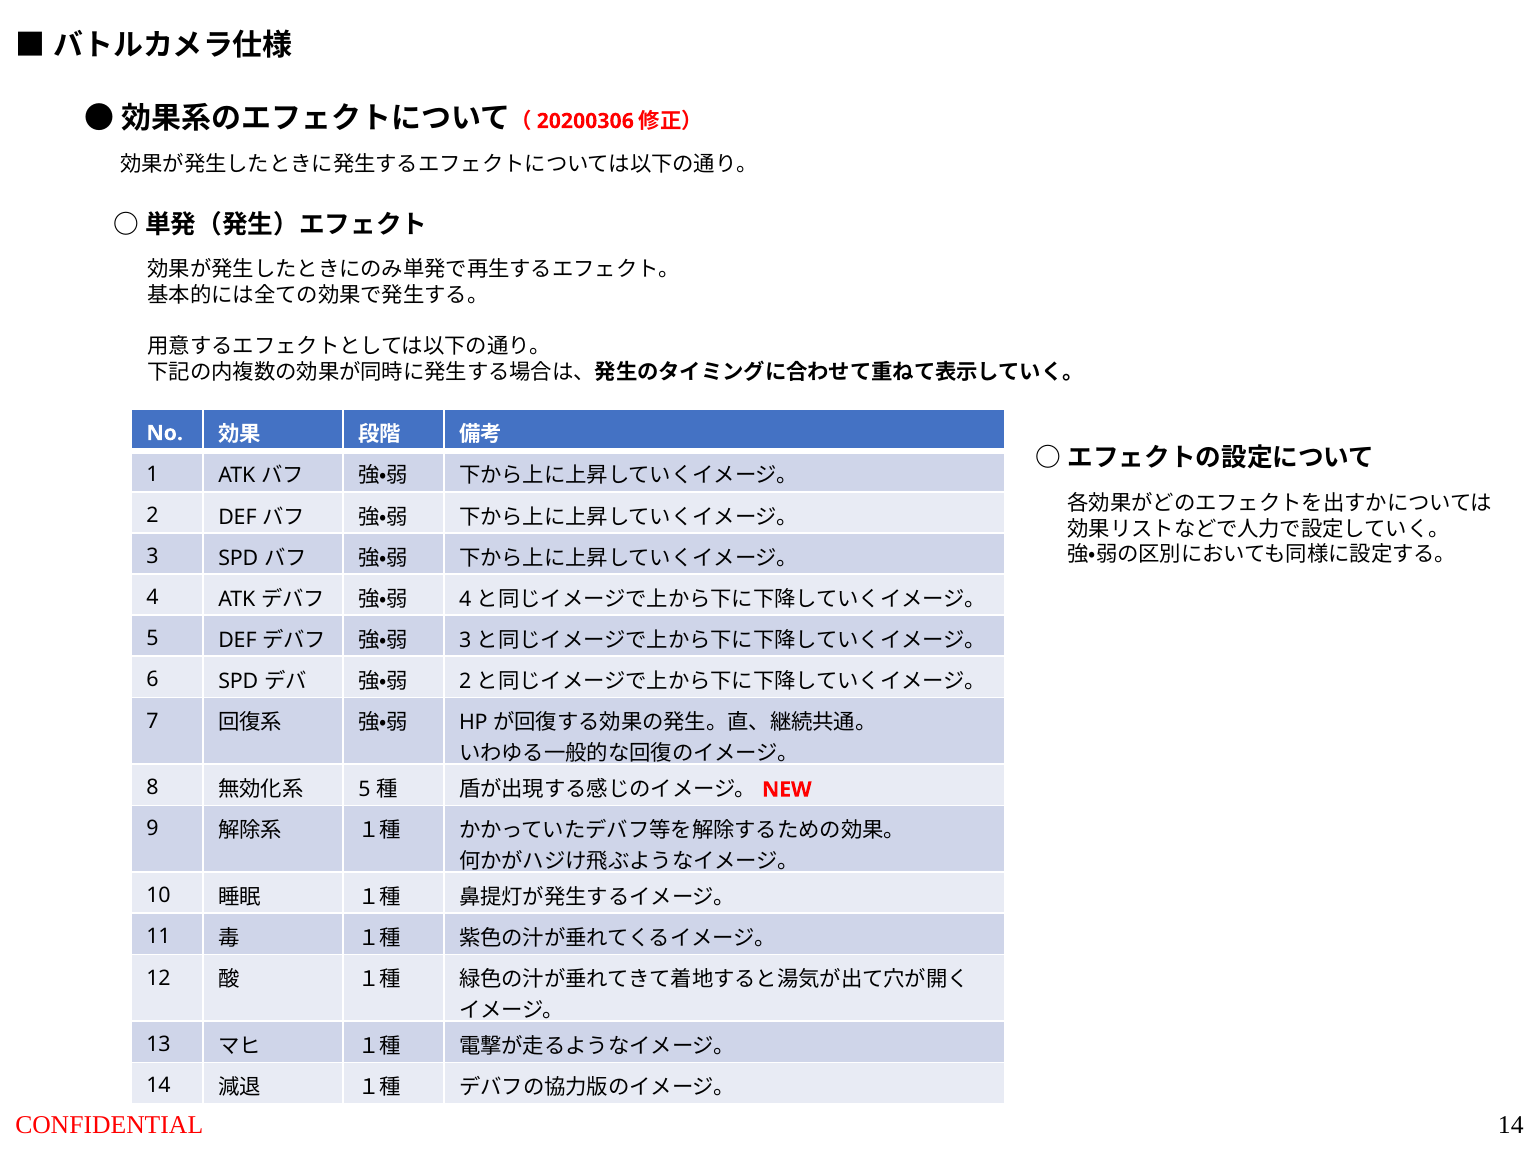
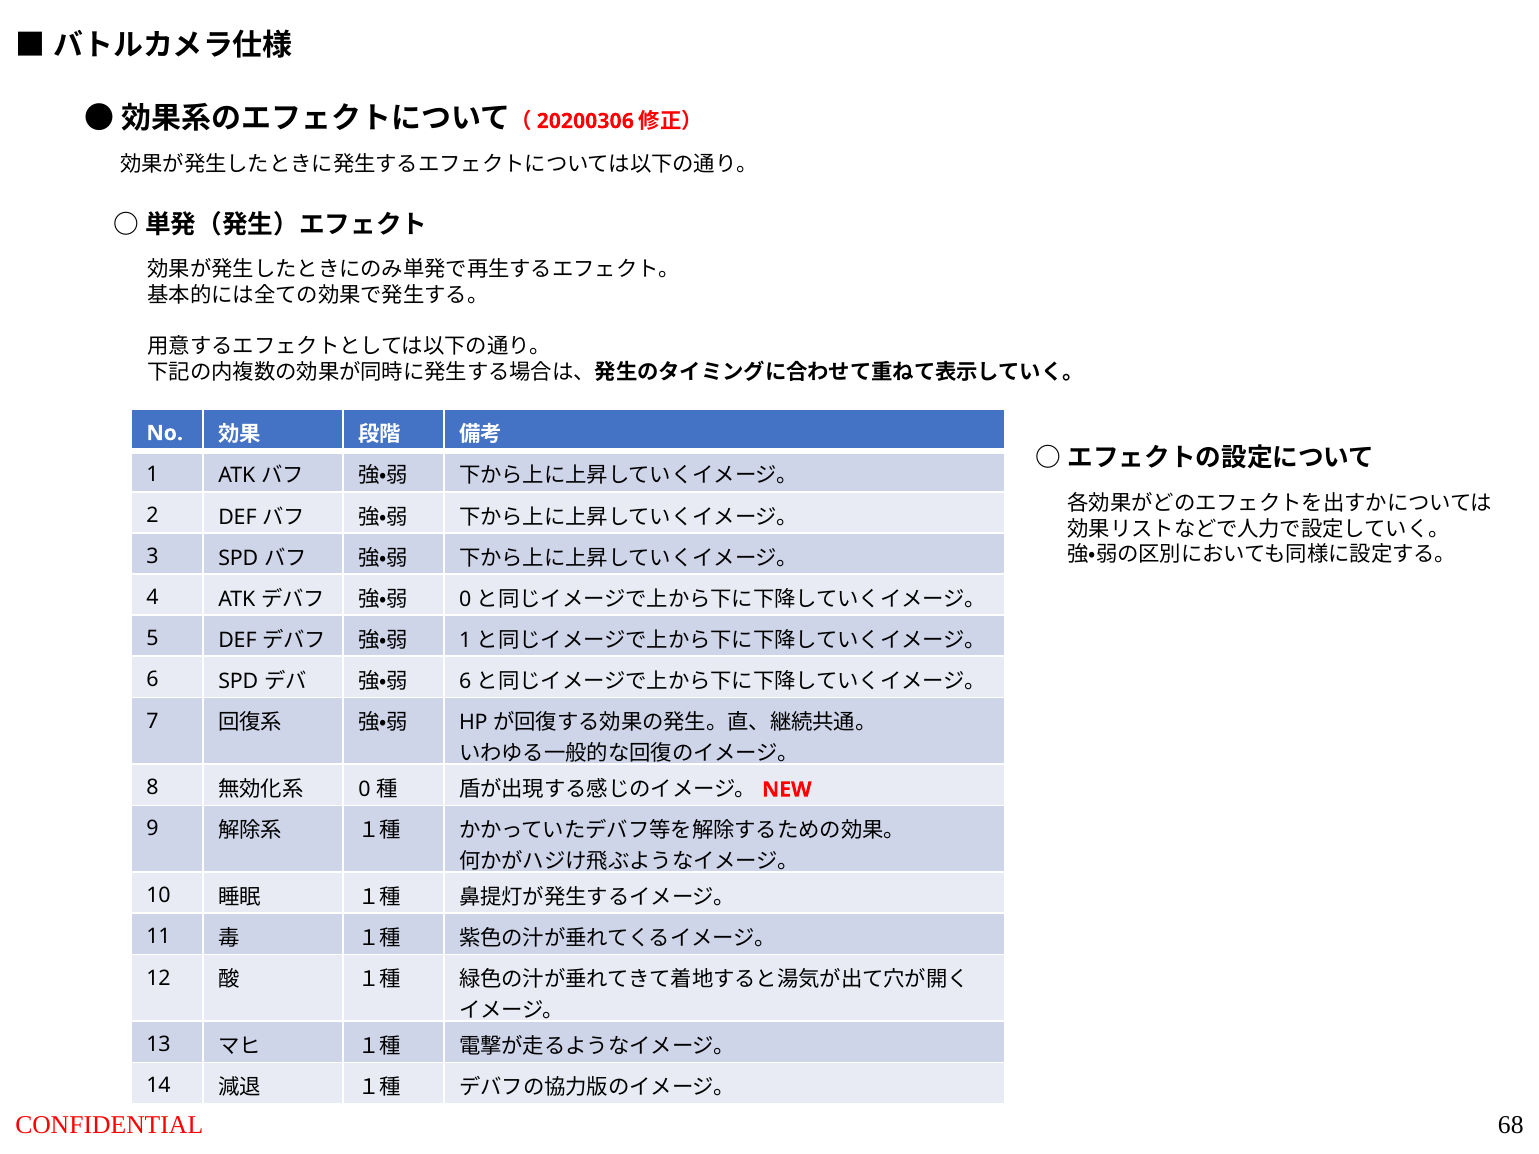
4: 4 -> 0 (465, 599)
3: 3 -> 1 (465, 641)
2: 2 -> 6 (465, 682)
5: 5 -> 0 (364, 790)
CONFIDENTIAL 14: 14 -> 68 (1511, 1125)
